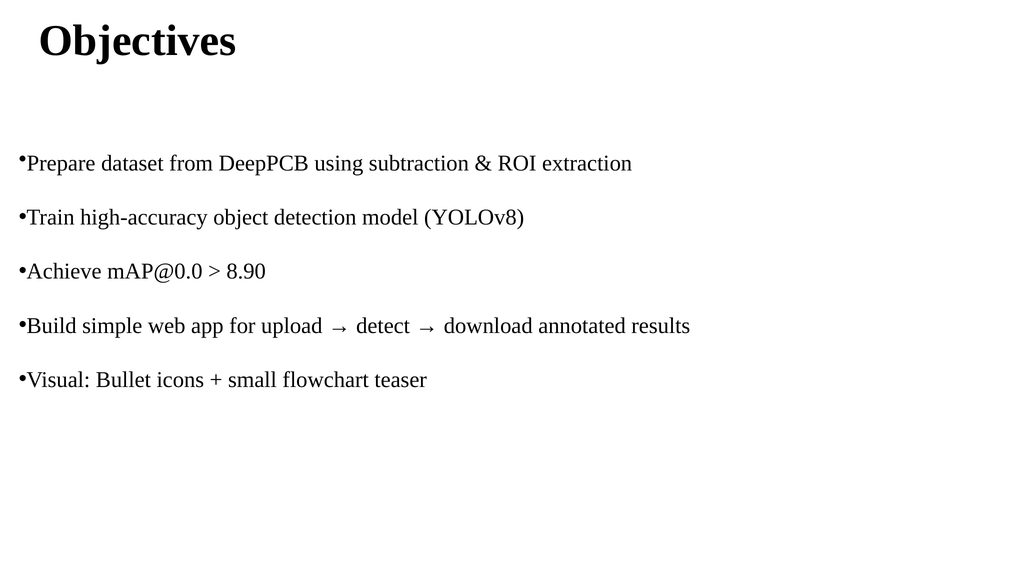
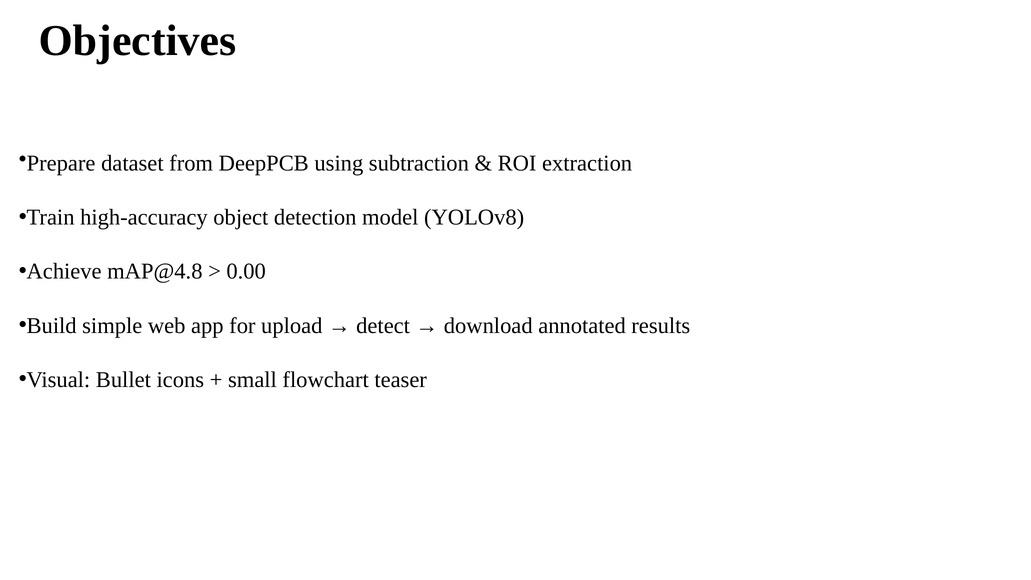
mAP@0.0: mAP@0.0 -> mAP@4.8 (155, 271)
8.90: 8.90 -> 0.00 (246, 271)
